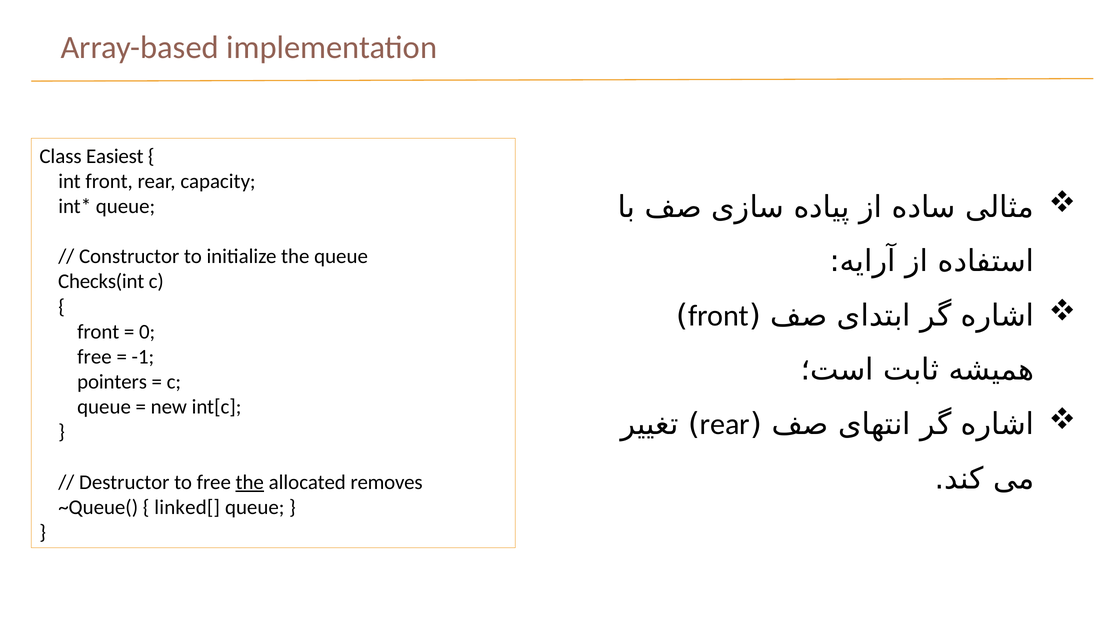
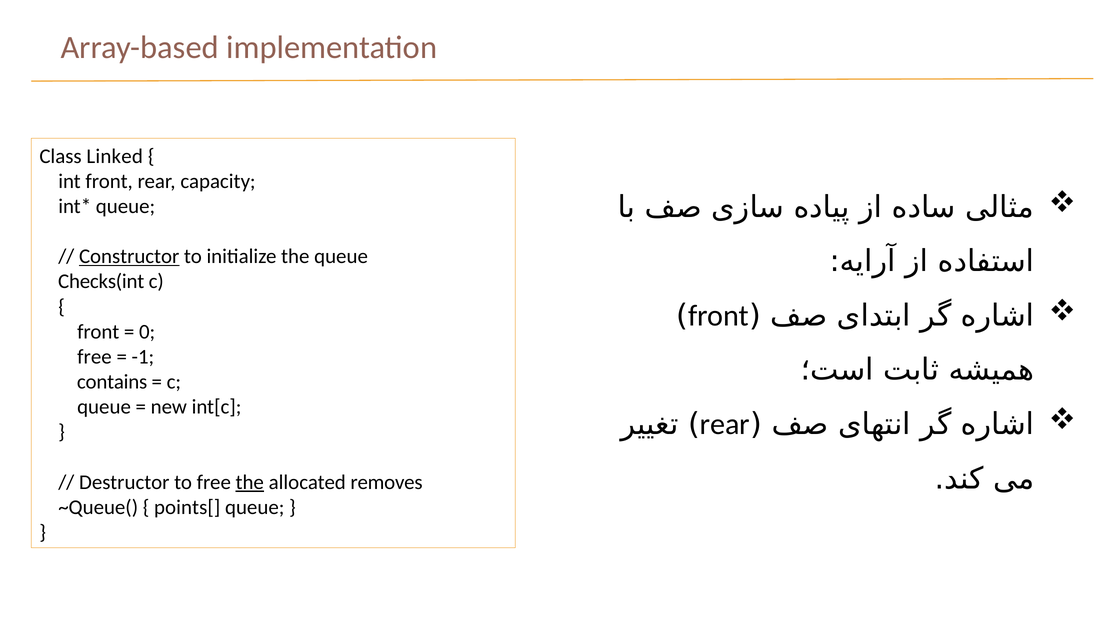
Easiest: Easiest -> Linked (115, 156)
Constructor underline: none -> present (129, 257)
pointers: pointers -> contains (112, 382)
linked[: linked[ -> points[ (187, 507)
